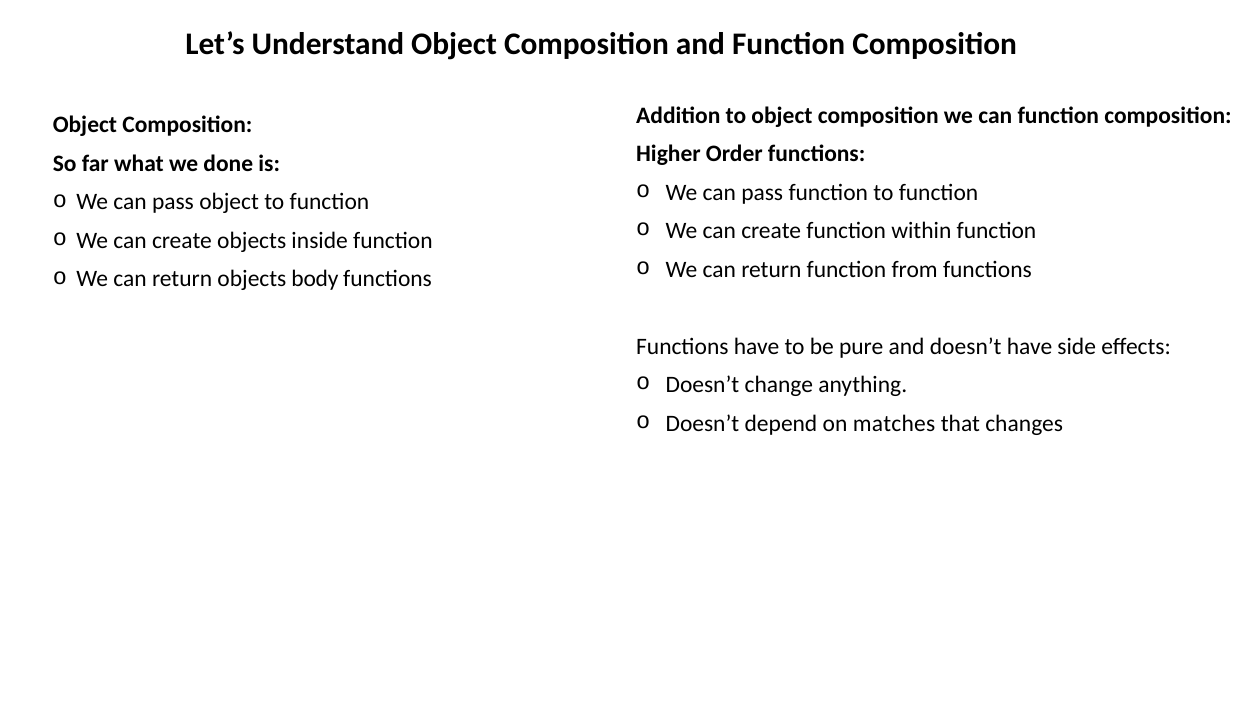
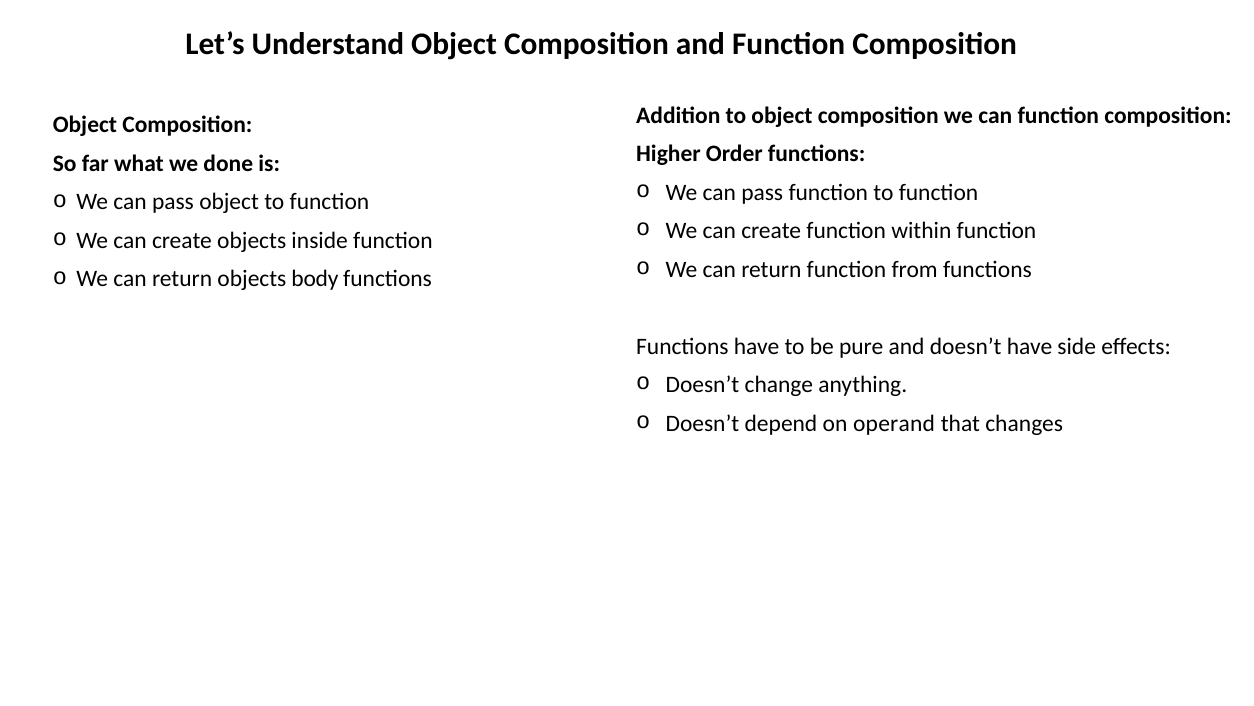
matches: matches -> operand (894, 423)
